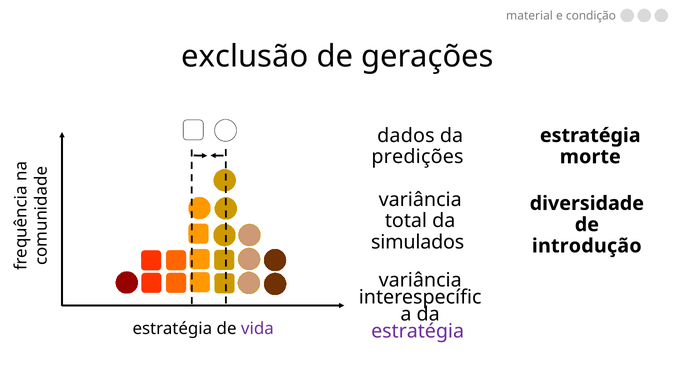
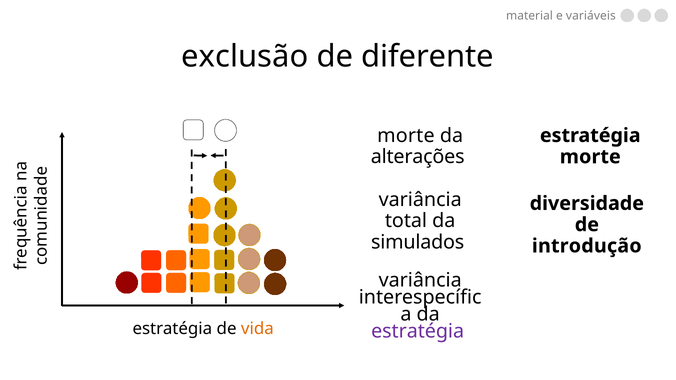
condição: condição -> variáveis (591, 16)
gerações: gerações -> diferente (427, 57)
dados: dados -> morte (406, 136)
predições: predições -> alterações (418, 157)
vida colour: purple -> orange (257, 329)
